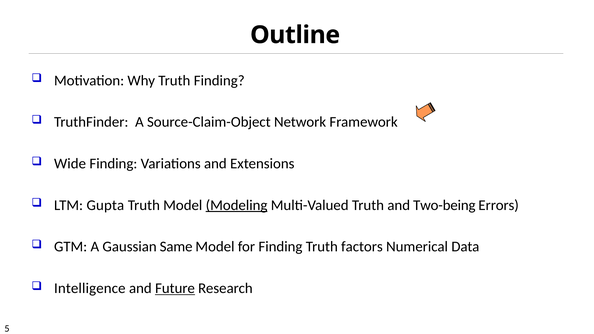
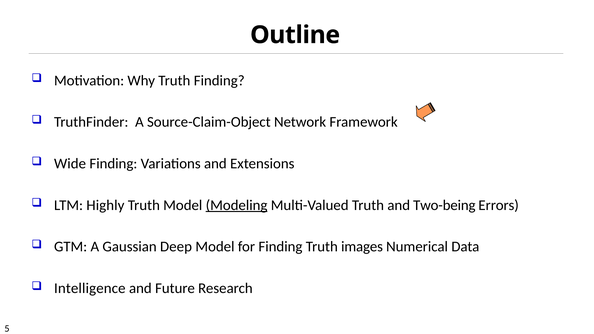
Gupta: Gupta -> Highly (105, 205)
Same: Same -> Deep (176, 247)
factors: factors -> images (362, 247)
Future underline: present -> none (175, 288)
